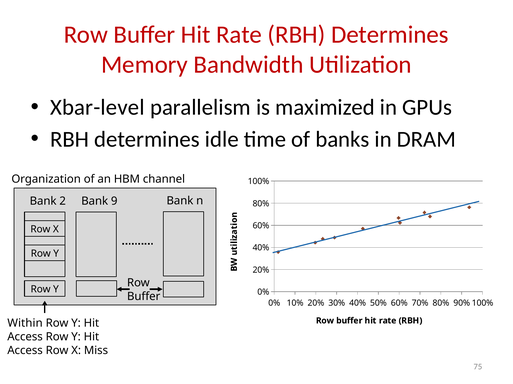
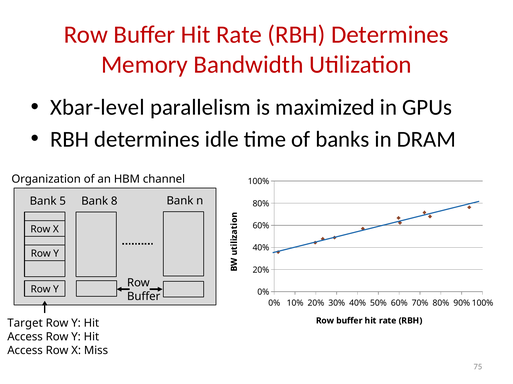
2: 2 -> 5 (63, 202)
9: 9 -> 8 (114, 202)
Within: Within -> Target (25, 324)
